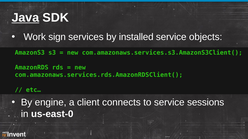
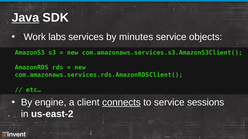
sign: sign -> labs (57, 37)
installed: installed -> minutes (136, 37)
connects underline: none -> present (121, 103)
us-east-0: us-east-0 -> us-east-2 (52, 114)
